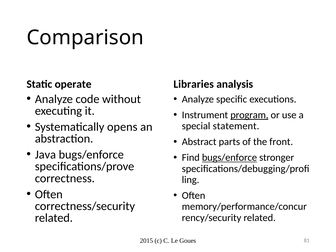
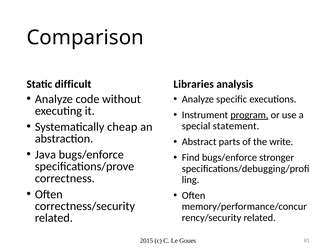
operate: operate -> difficult (73, 84)
opens: opens -> cheap (122, 127)
front: front -> write (281, 142)
bugs/enforce underline: present -> none (229, 158)
